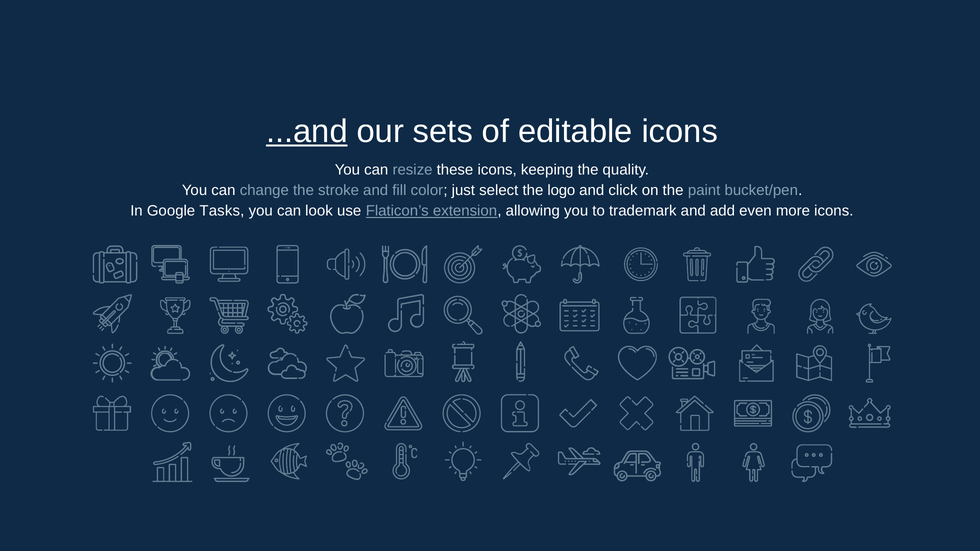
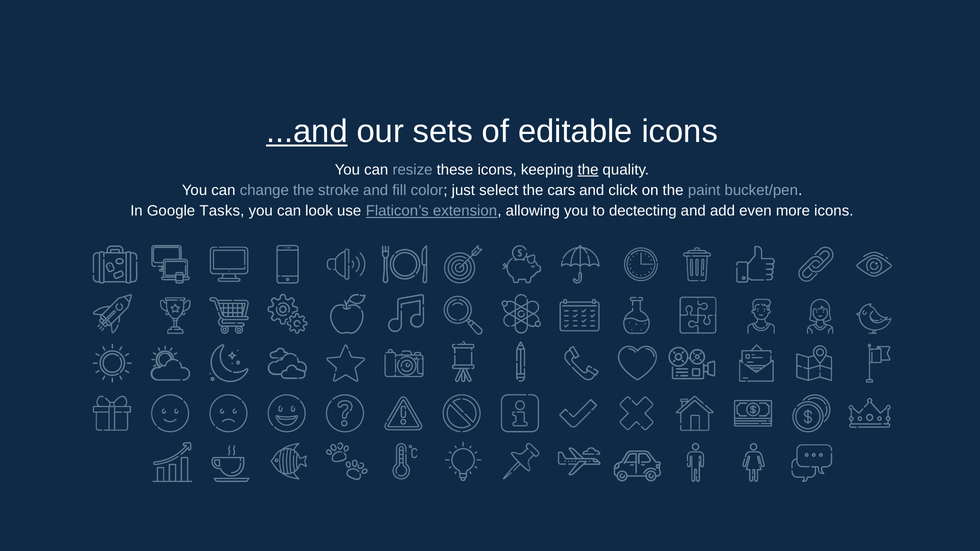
the underline: none -> present (588, 170)
logo: logo -> cars (561, 190)
trademark: trademark -> dectecting (643, 211)
